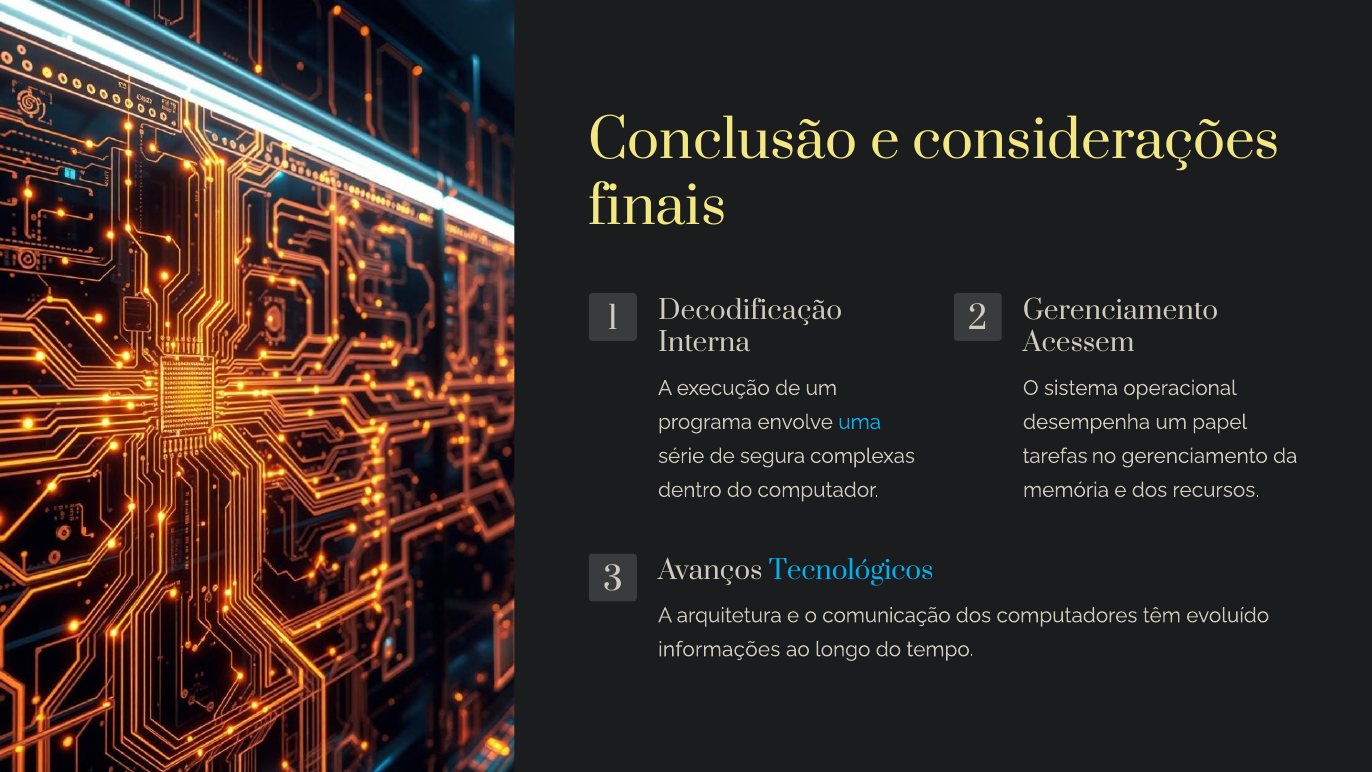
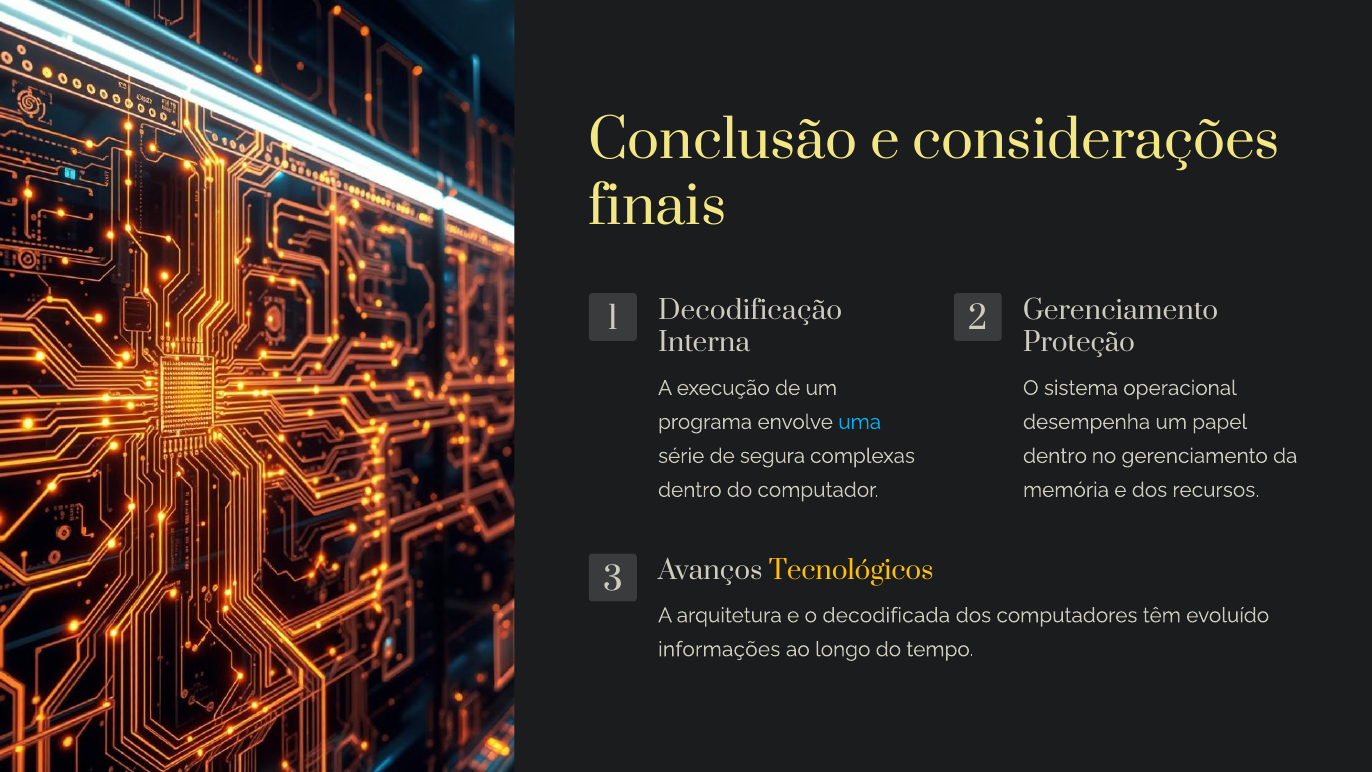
Acessem: Acessem -> Proteção (1079, 343)
tarefas: tarefas -> dentro (1055, 456)
Tecnológicos colour: light blue -> yellow (851, 571)
comunicação: comunicação -> decodificada (886, 615)
